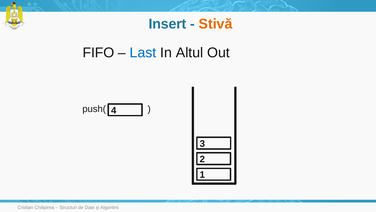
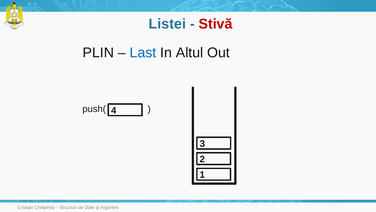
Insert: Insert -> Listei (167, 24)
Stivă colour: orange -> red (216, 24)
FIFO: FIFO -> PLIN (98, 52)
